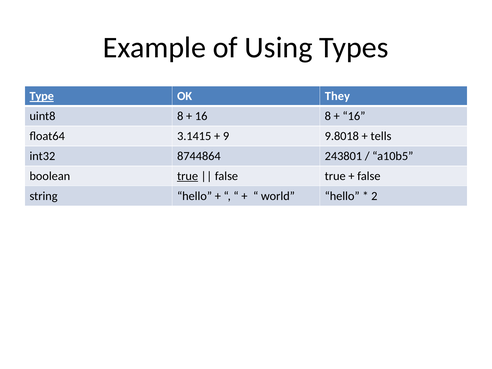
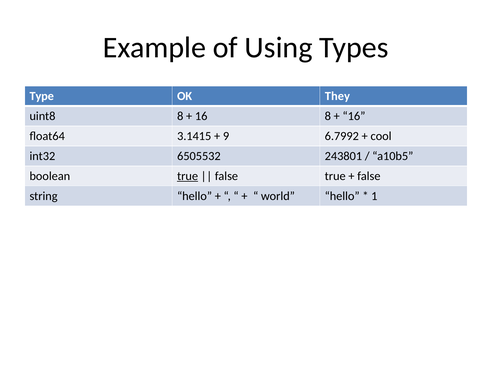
Type underline: present -> none (42, 96)
9.8018: 9.8018 -> 6.7992 (342, 136)
tells: tells -> cool (381, 136)
8744864: 8744864 -> 6505532 (199, 156)
2: 2 -> 1 (374, 196)
